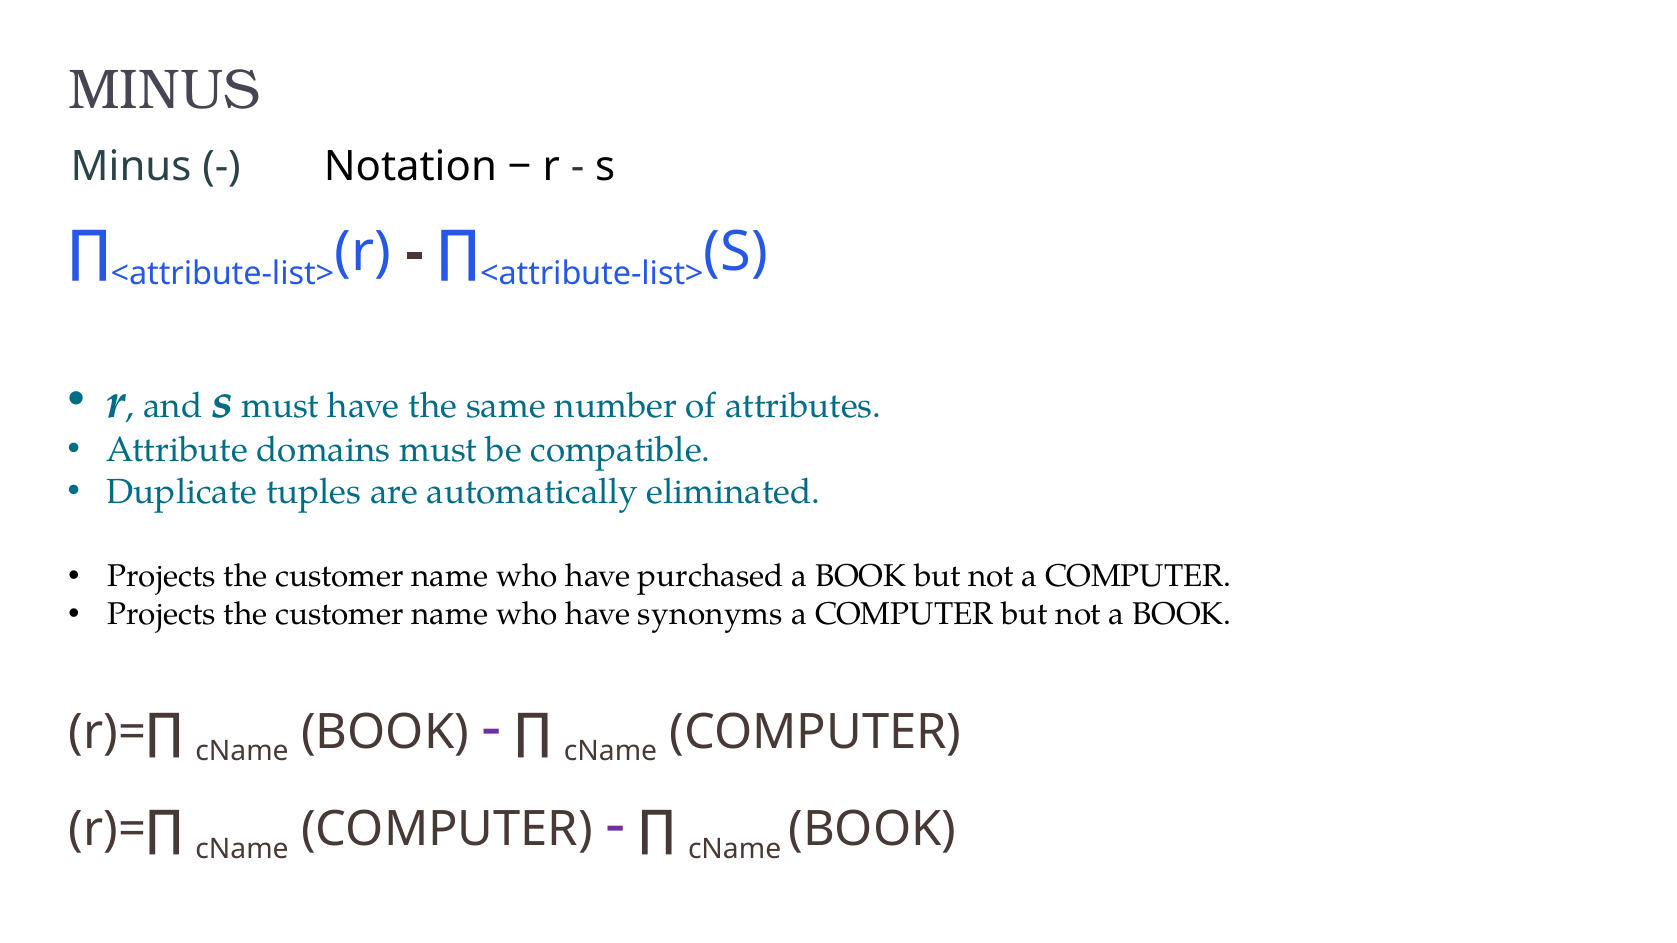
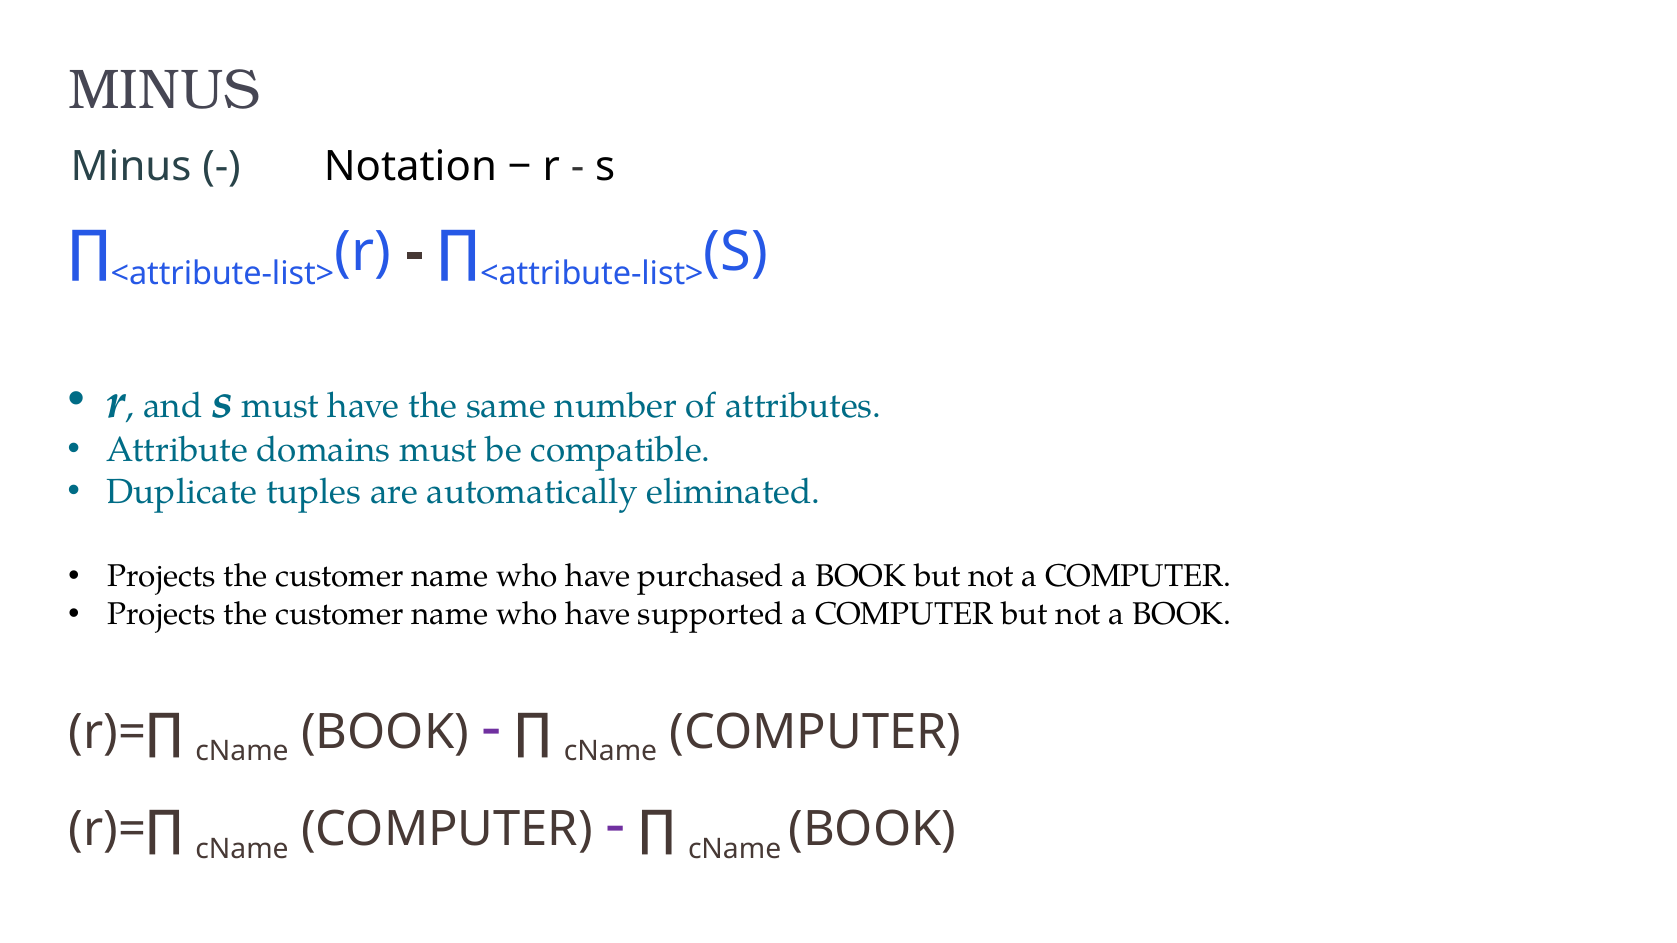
synonyms: synonyms -> supported (711, 615)
